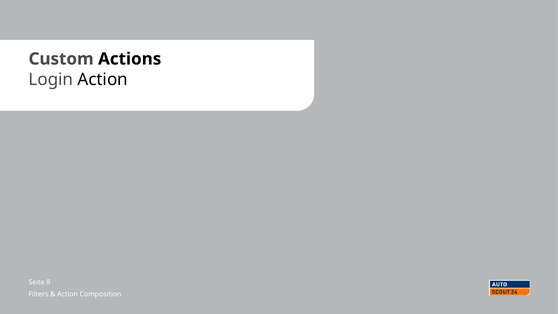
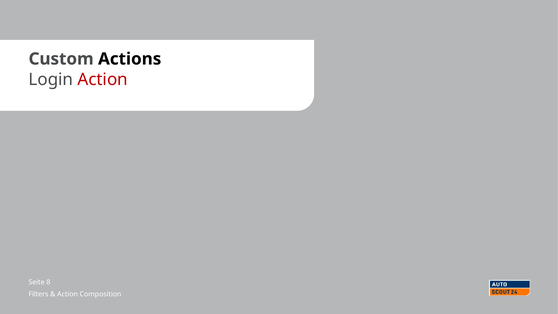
Action colour: black -> red (103, 79)
